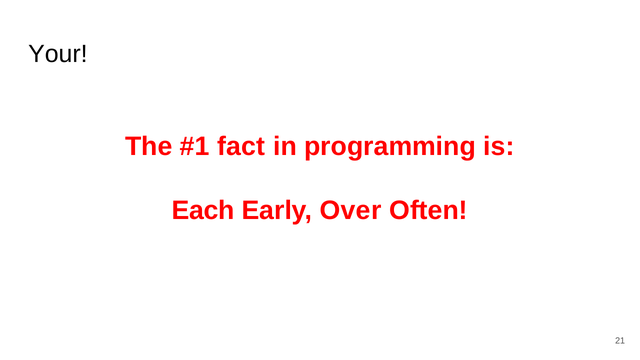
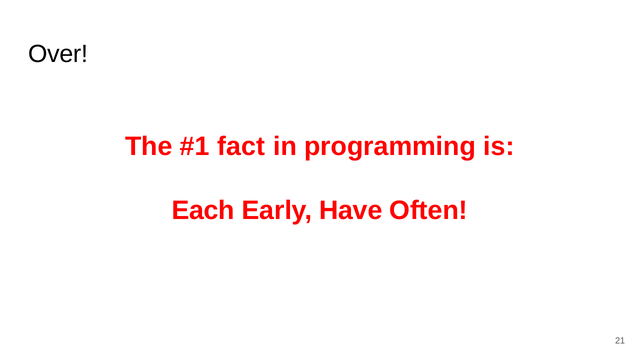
Your: Your -> Over (58, 54)
Over: Over -> Have (351, 210)
